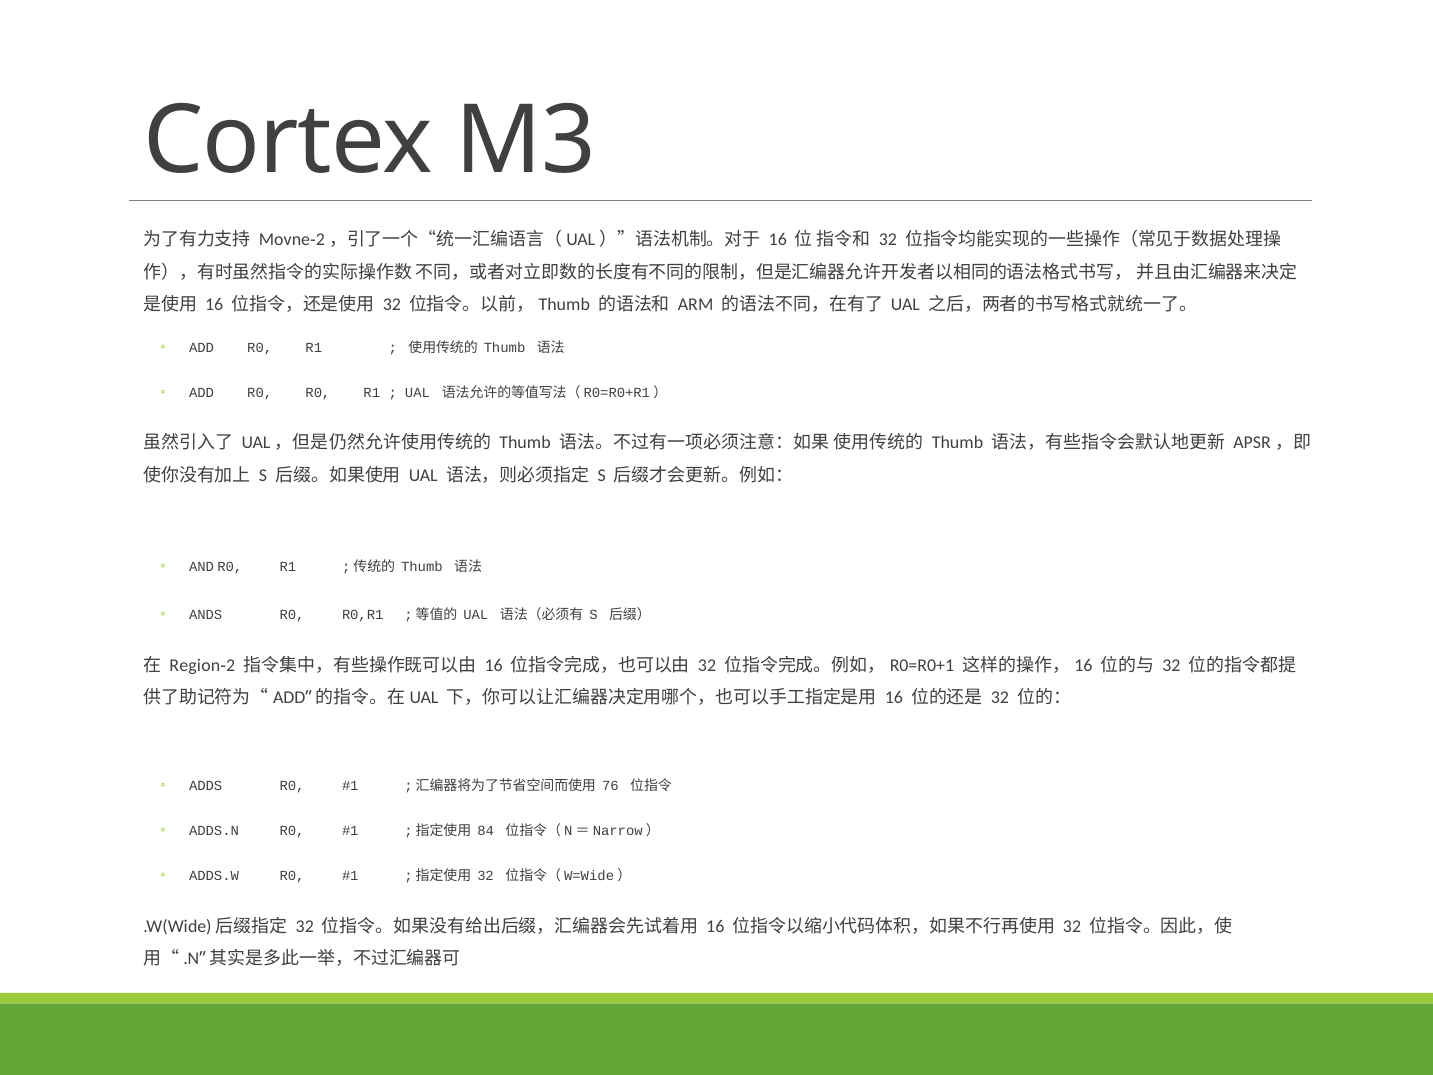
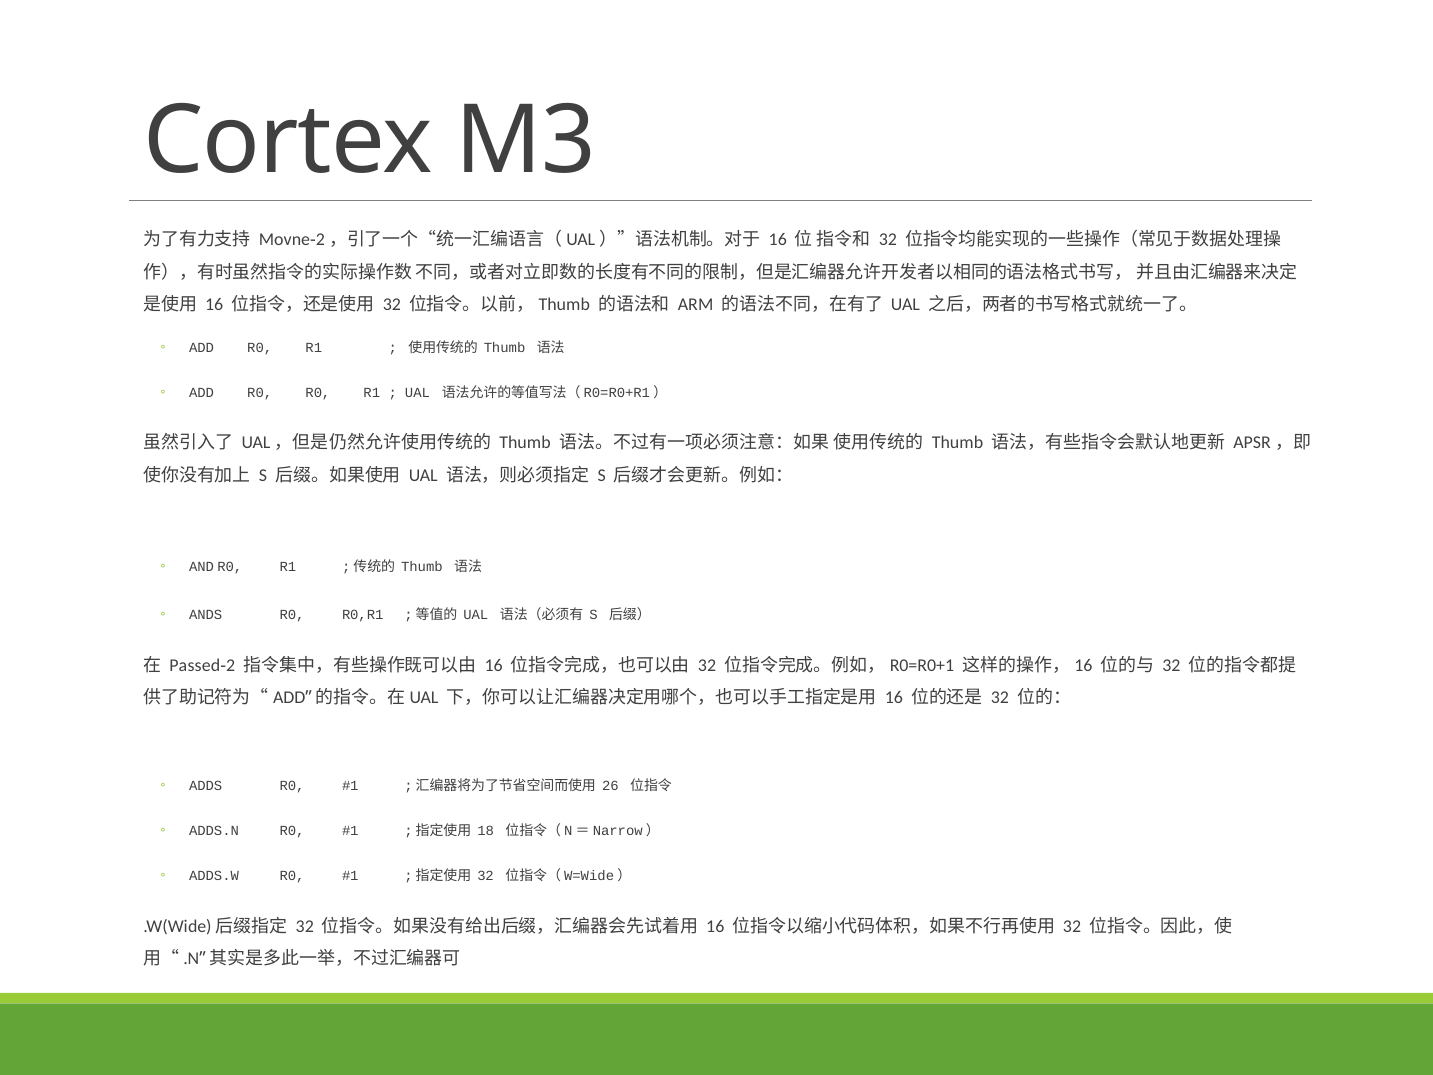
Region: Region -> Passed (195, 665)
76: 76 -> 26 (610, 786)
84: 84 -> 18 (486, 831)
